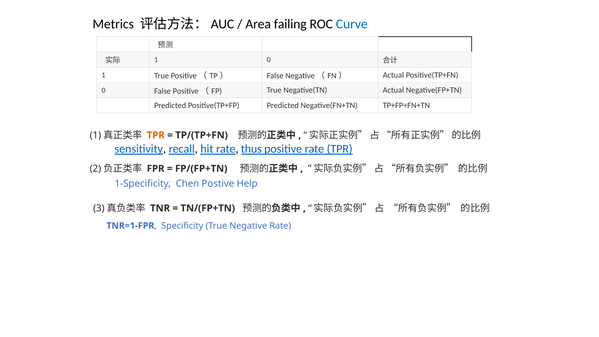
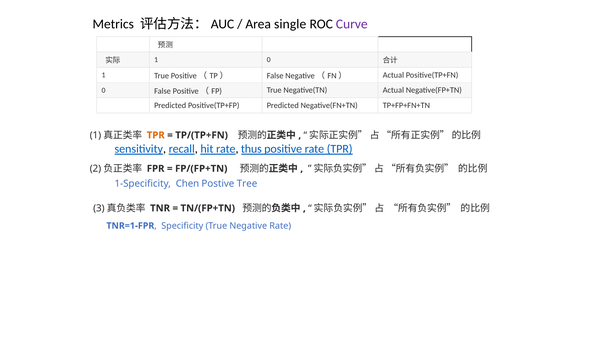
failing: failing -> single (290, 24)
Curve colour: blue -> purple (352, 24)
Help: Help -> Tree (247, 184)
